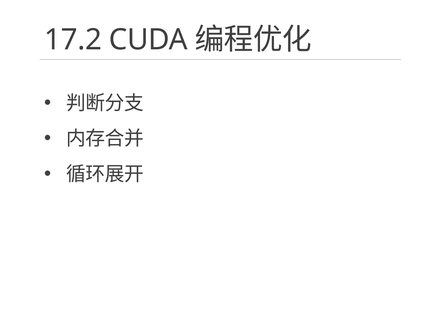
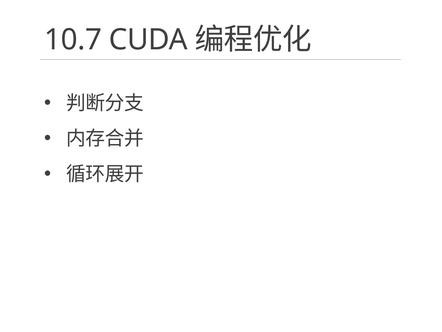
17.2: 17.2 -> 10.7 (73, 40)
